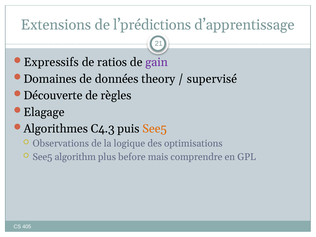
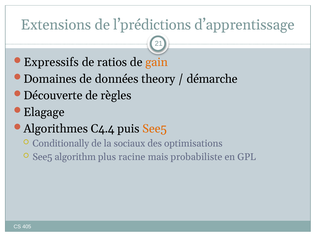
gain colour: purple -> orange (157, 62)
supervisé: supervisé -> démarche (212, 79)
C4.3: C4.3 -> C4.4 (103, 129)
Observations: Observations -> Conditionally (61, 143)
logique: logique -> sociaux (129, 143)
before: before -> racine (132, 157)
comprendre: comprendre -> probabiliste (196, 157)
